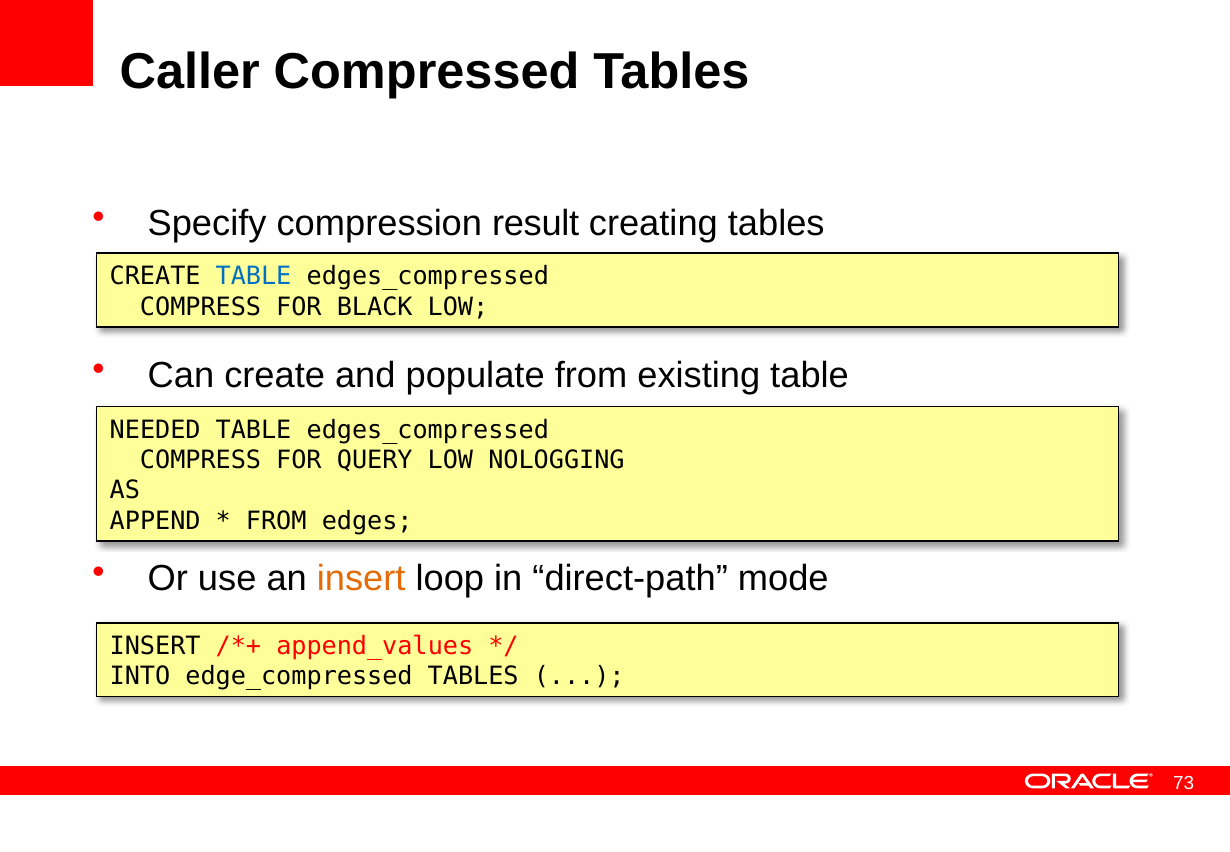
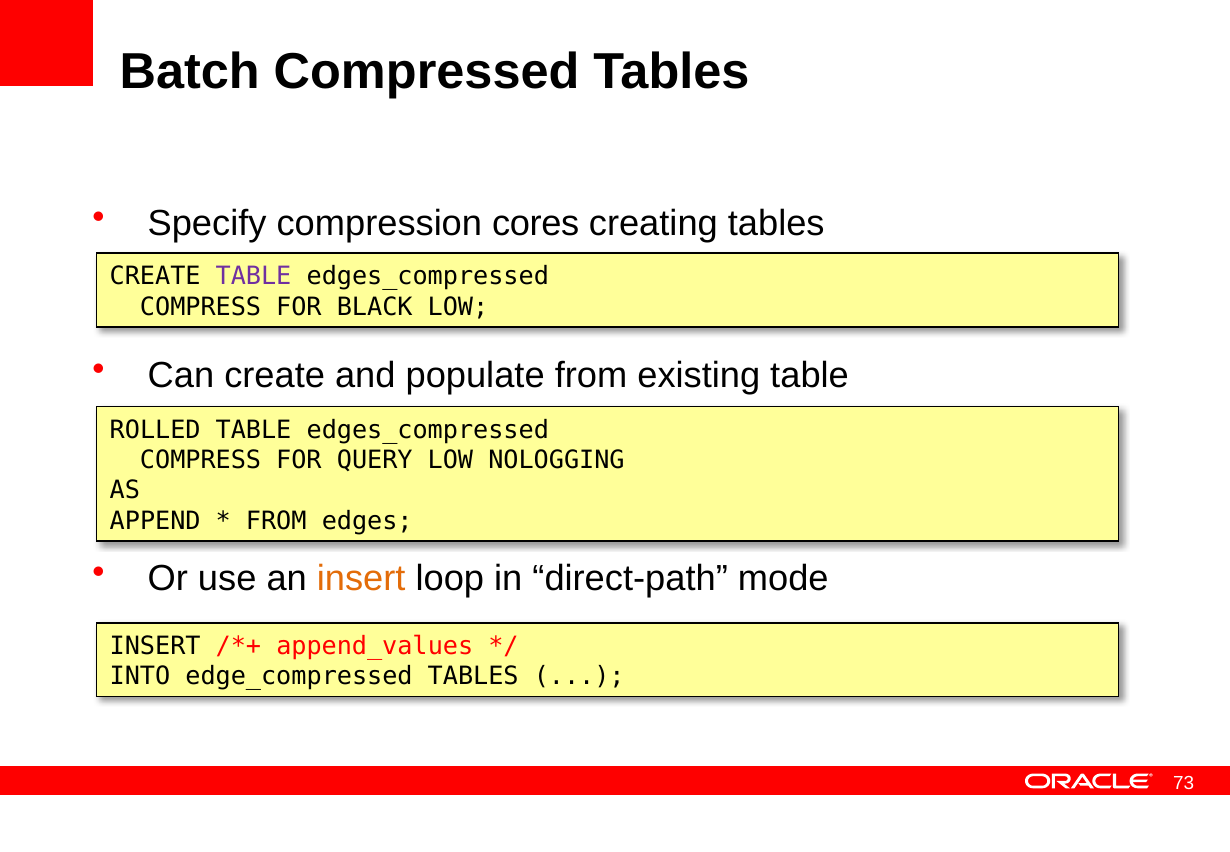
Caller: Caller -> Batch (190, 72)
result: result -> cores (536, 223)
TABLE colour: blue -> purple (254, 276)
NEEDED: NEEDED -> ROLLED (155, 430)
